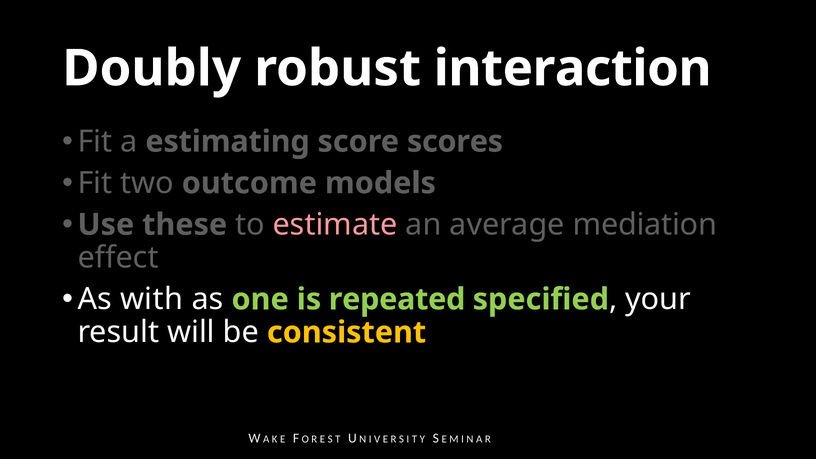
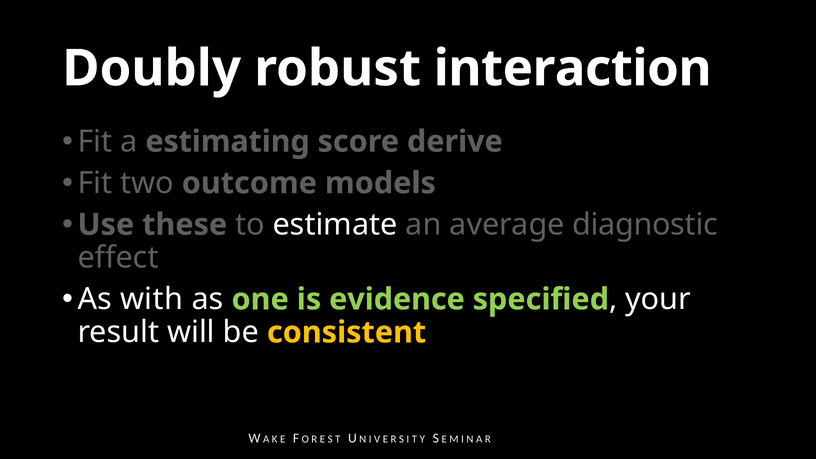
scores: scores -> derive (455, 142)
estimate colour: pink -> white (335, 225)
mediation: mediation -> diagnostic (645, 225)
repeated: repeated -> evidence (397, 299)
